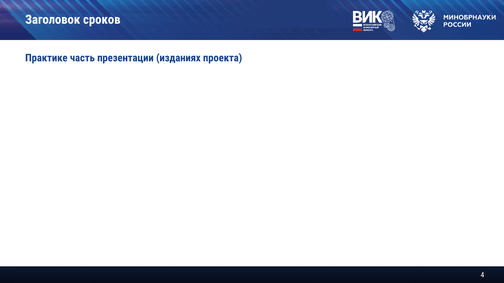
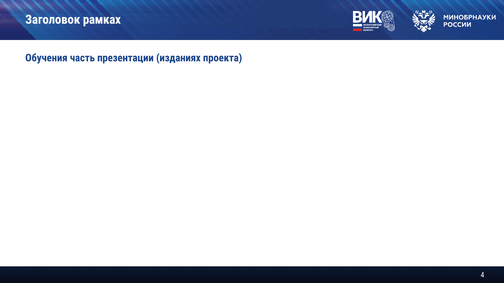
сроков: сроков -> рамках (102, 20)
Практике: Практике -> Обучения (46, 58)
